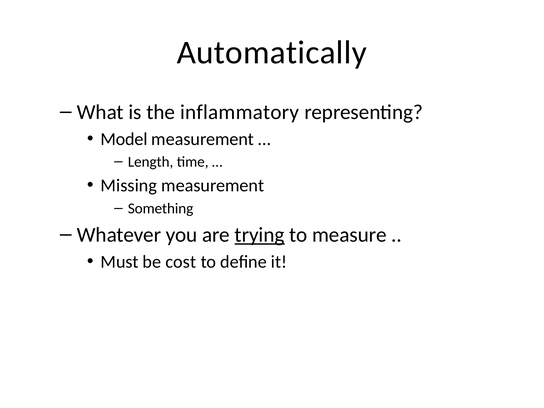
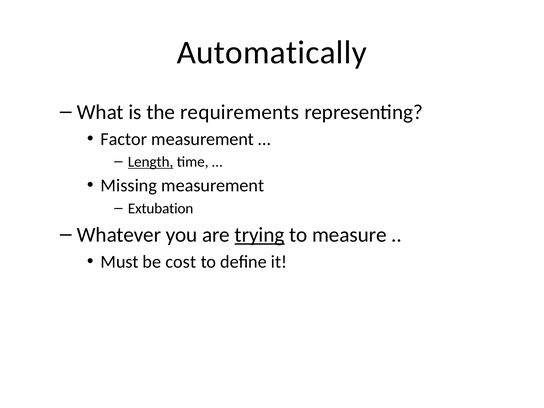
inflammatory: inflammatory -> requirements (240, 112)
Model: Model -> Factor (124, 139)
Length underline: none -> present (151, 162)
Something: Something -> Extubation (161, 208)
